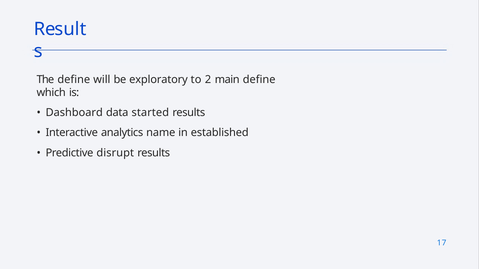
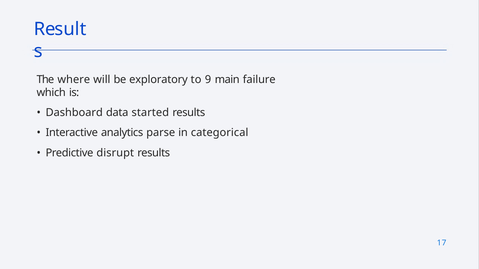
The define: define -> where (74, 80)
2: 2 -> 9 (208, 80)
main define: define -> failure (259, 80)
name: name -> parse (161, 133)
established: established -> categorical (220, 133)
